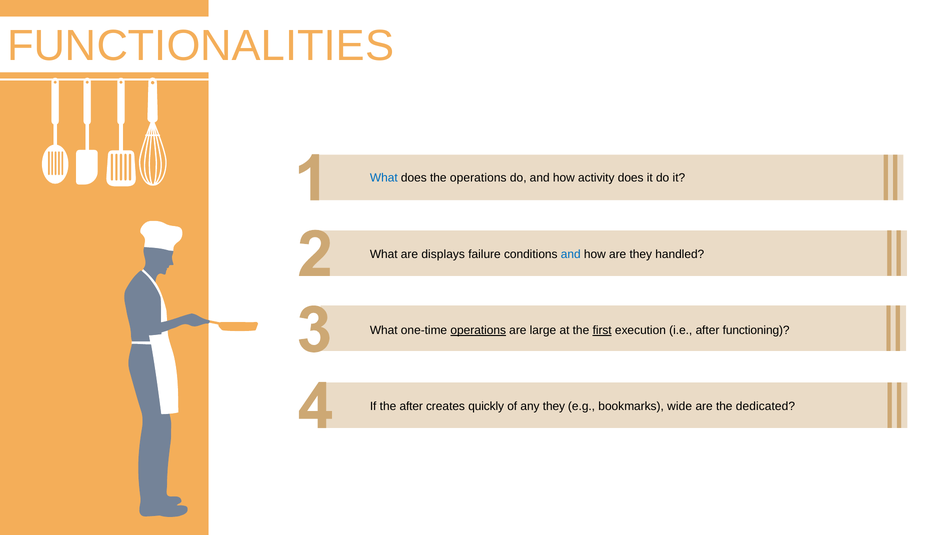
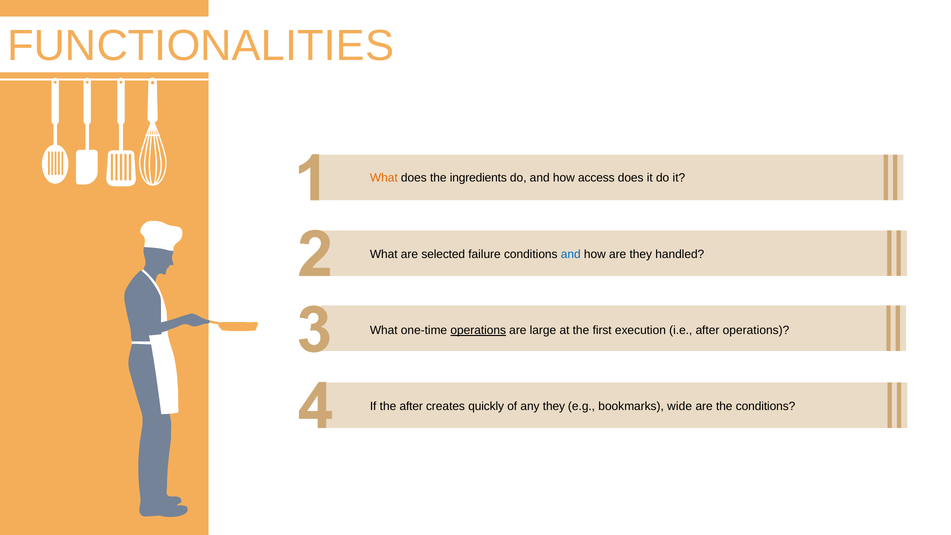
What colour: blue -> orange (384, 178)
the operations: operations -> ingredients (478, 178)
activity: activity -> access (596, 178)
displays: displays -> selected (443, 254)
first underline: present -> none (602, 330)
after functioning: functioning -> operations (756, 330)
the dedicated: dedicated -> conditions (766, 406)
